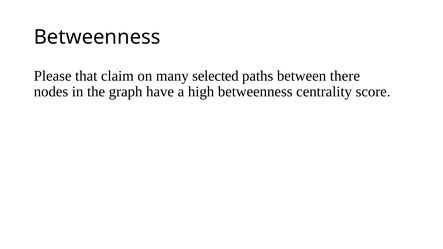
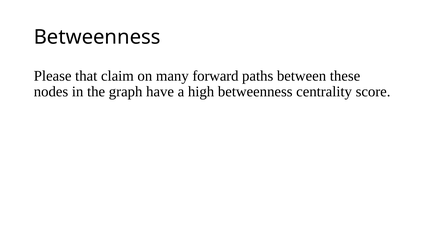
selected: selected -> forward (215, 76)
there: there -> these (345, 76)
